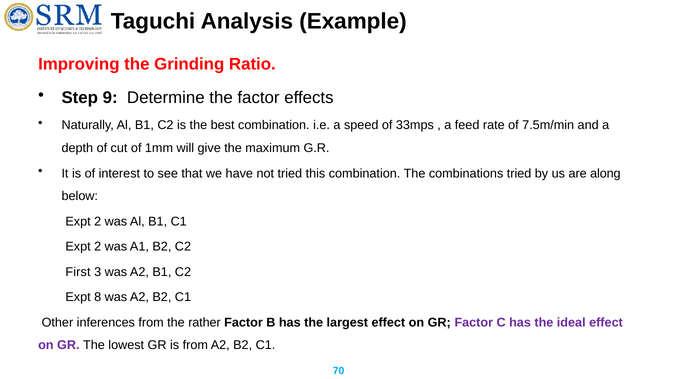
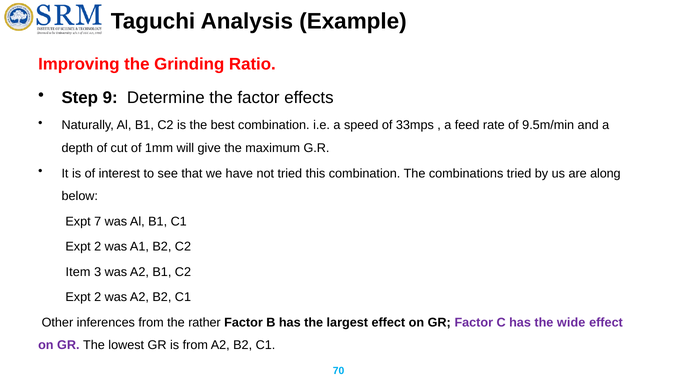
7.5m/min: 7.5m/min -> 9.5m/min (548, 125)
2: 2 -> 7 (98, 221)
First: First -> Item (78, 272)
8: 8 -> 2 (98, 297)
ideal: ideal -> wide (571, 323)
